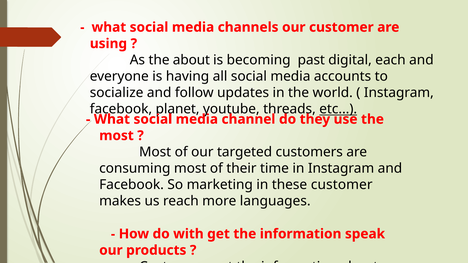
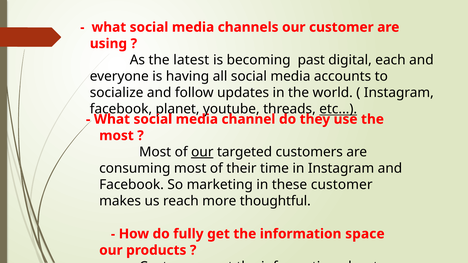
the about: about -> latest (191, 60)
our underline: none -> present (202, 152)
languages: languages -> thoughtful (275, 201)
with: with -> fully (188, 234)
speak: speak -> space (365, 234)
